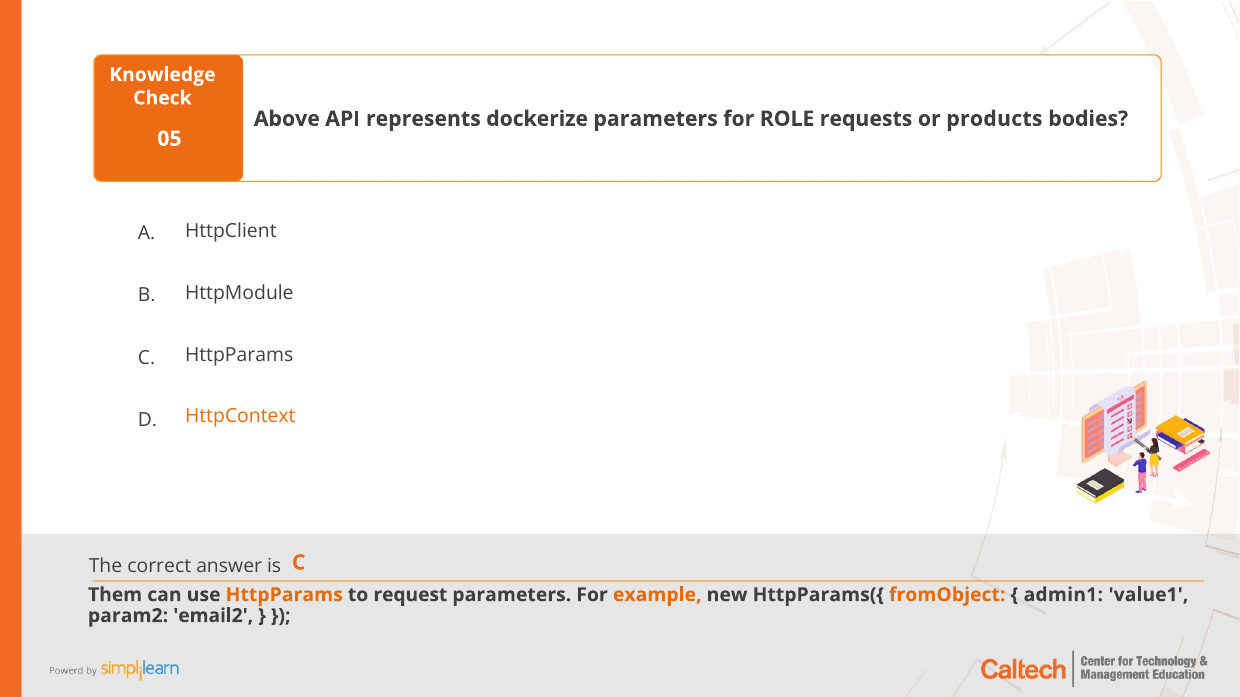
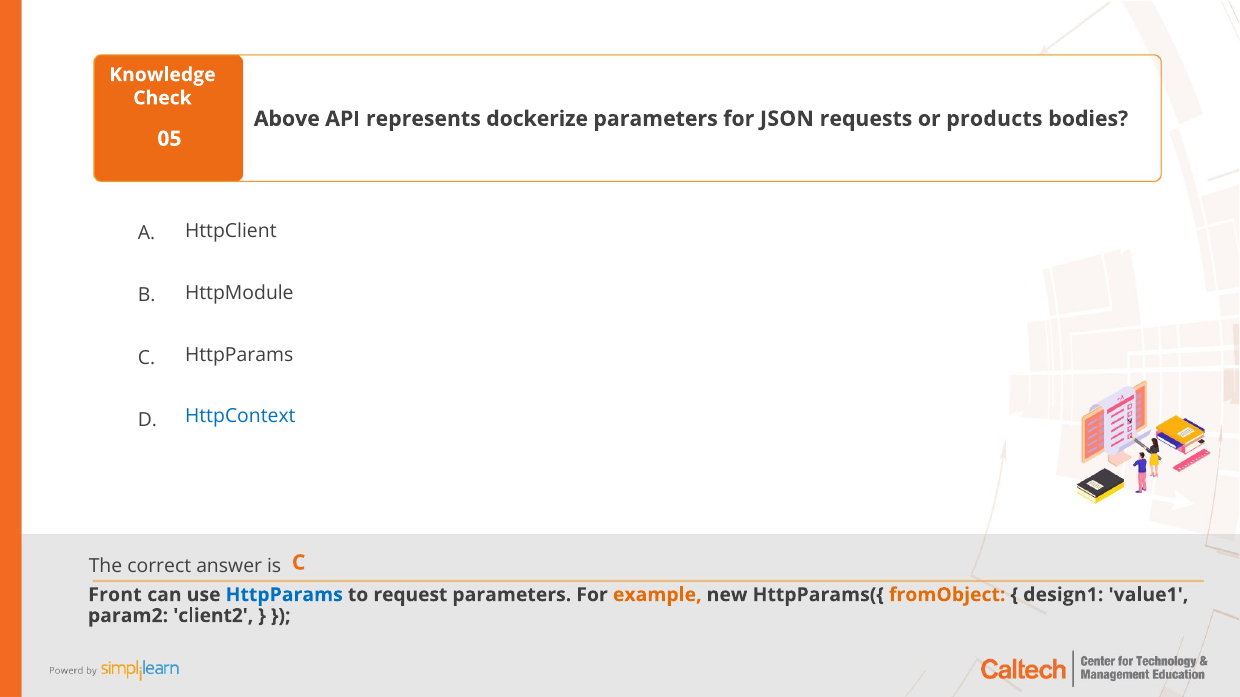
ROLE: ROLE -> JSON (787, 119)
HttpContext colour: orange -> blue (240, 416)
Them: Them -> Front (115, 595)
HttpParams colour: orange -> blue (284, 595)
admin1: admin1 -> design1 (1063, 595)
email2: email2 -> client2 (213, 616)
